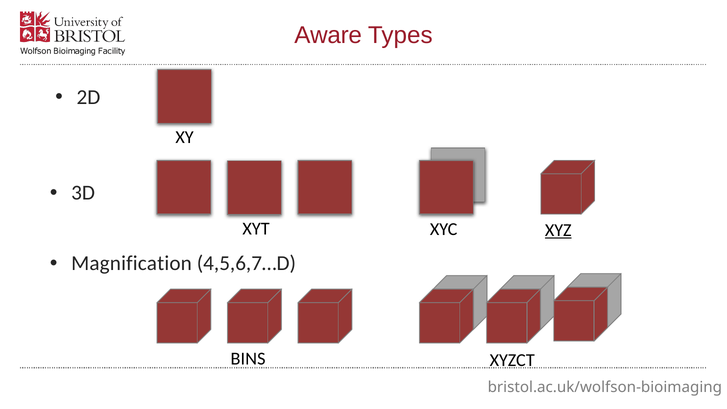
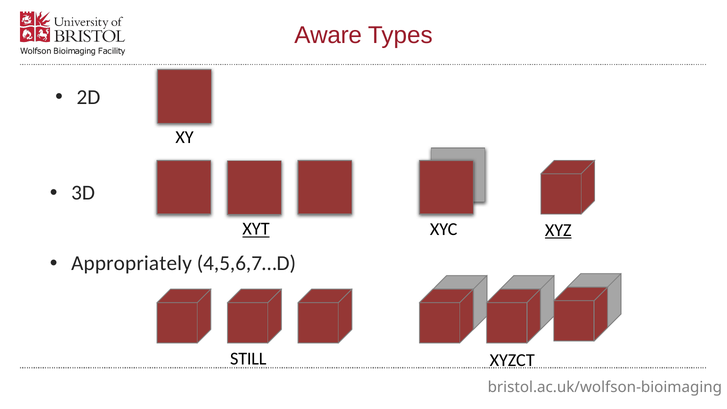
XYT underline: none -> present (256, 229)
Magnification: Magnification -> Appropriately (132, 263)
BINS: BINS -> STILL (248, 359)
